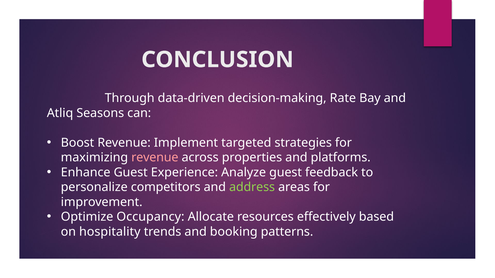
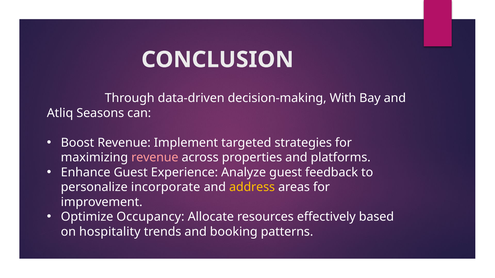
Rate: Rate -> With (343, 98)
competitors: competitors -> incorporate (166, 187)
address colour: light green -> yellow (252, 187)
